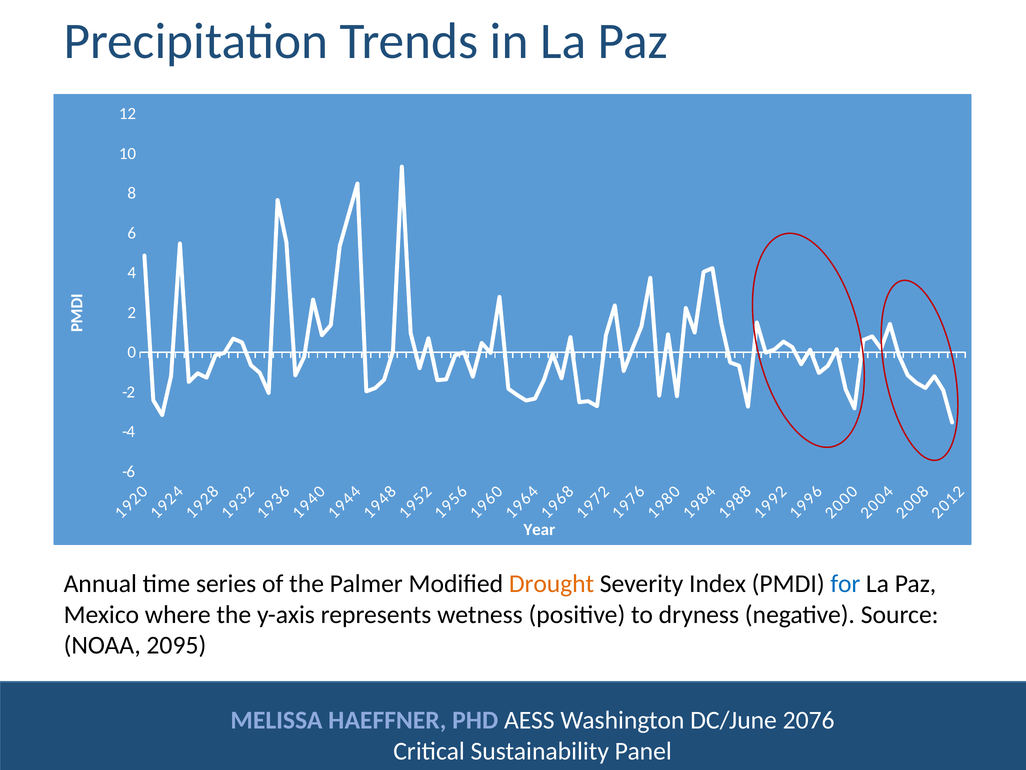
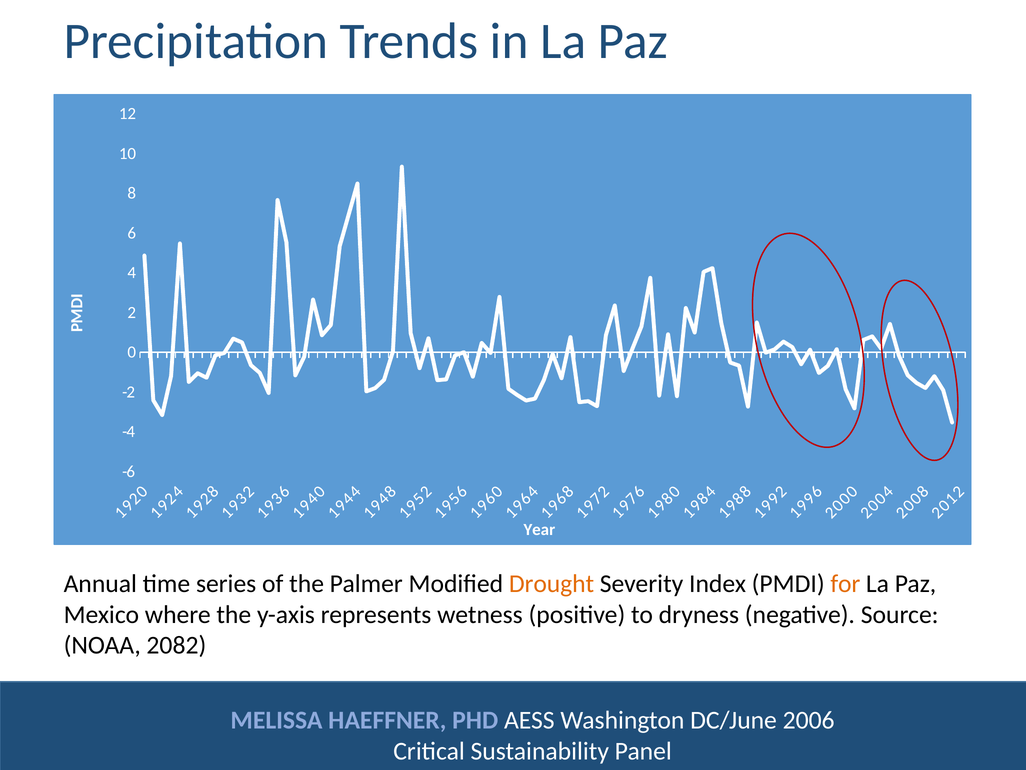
for colour: blue -> orange (845, 583)
2095: 2095 -> 2082 (176, 645)
2076: 2076 -> 2006 (809, 720)
